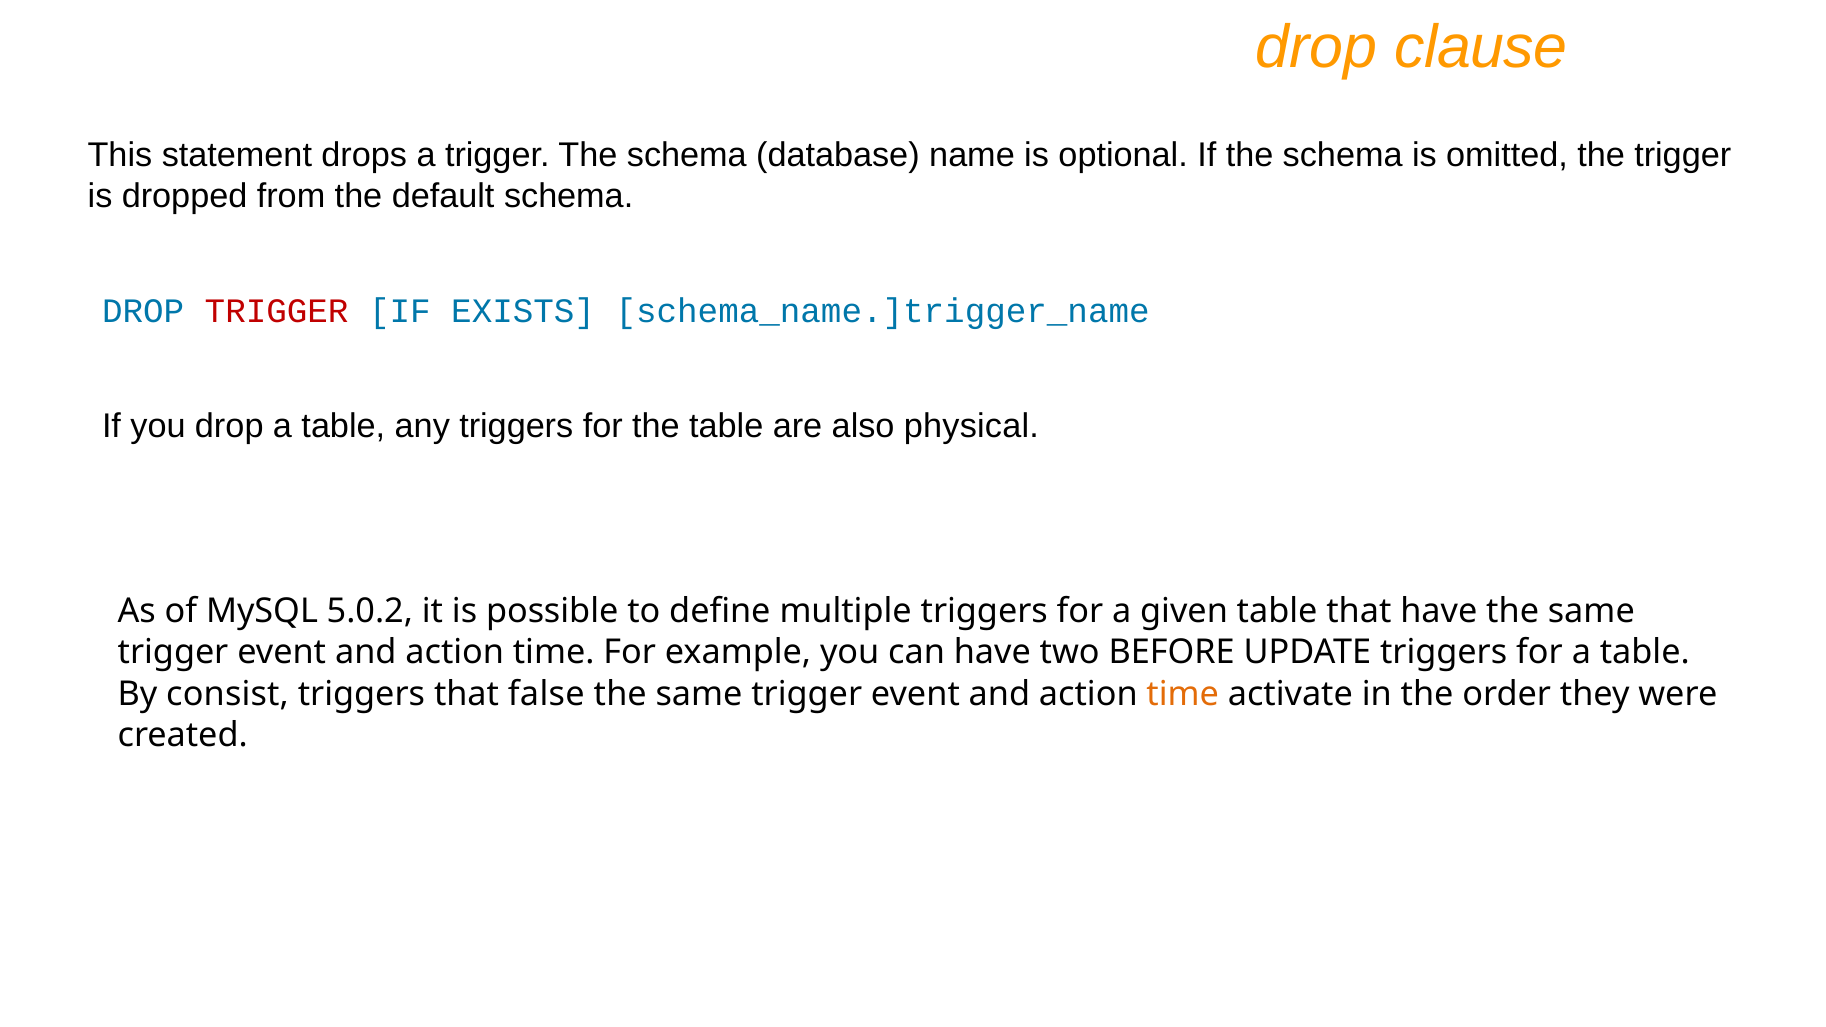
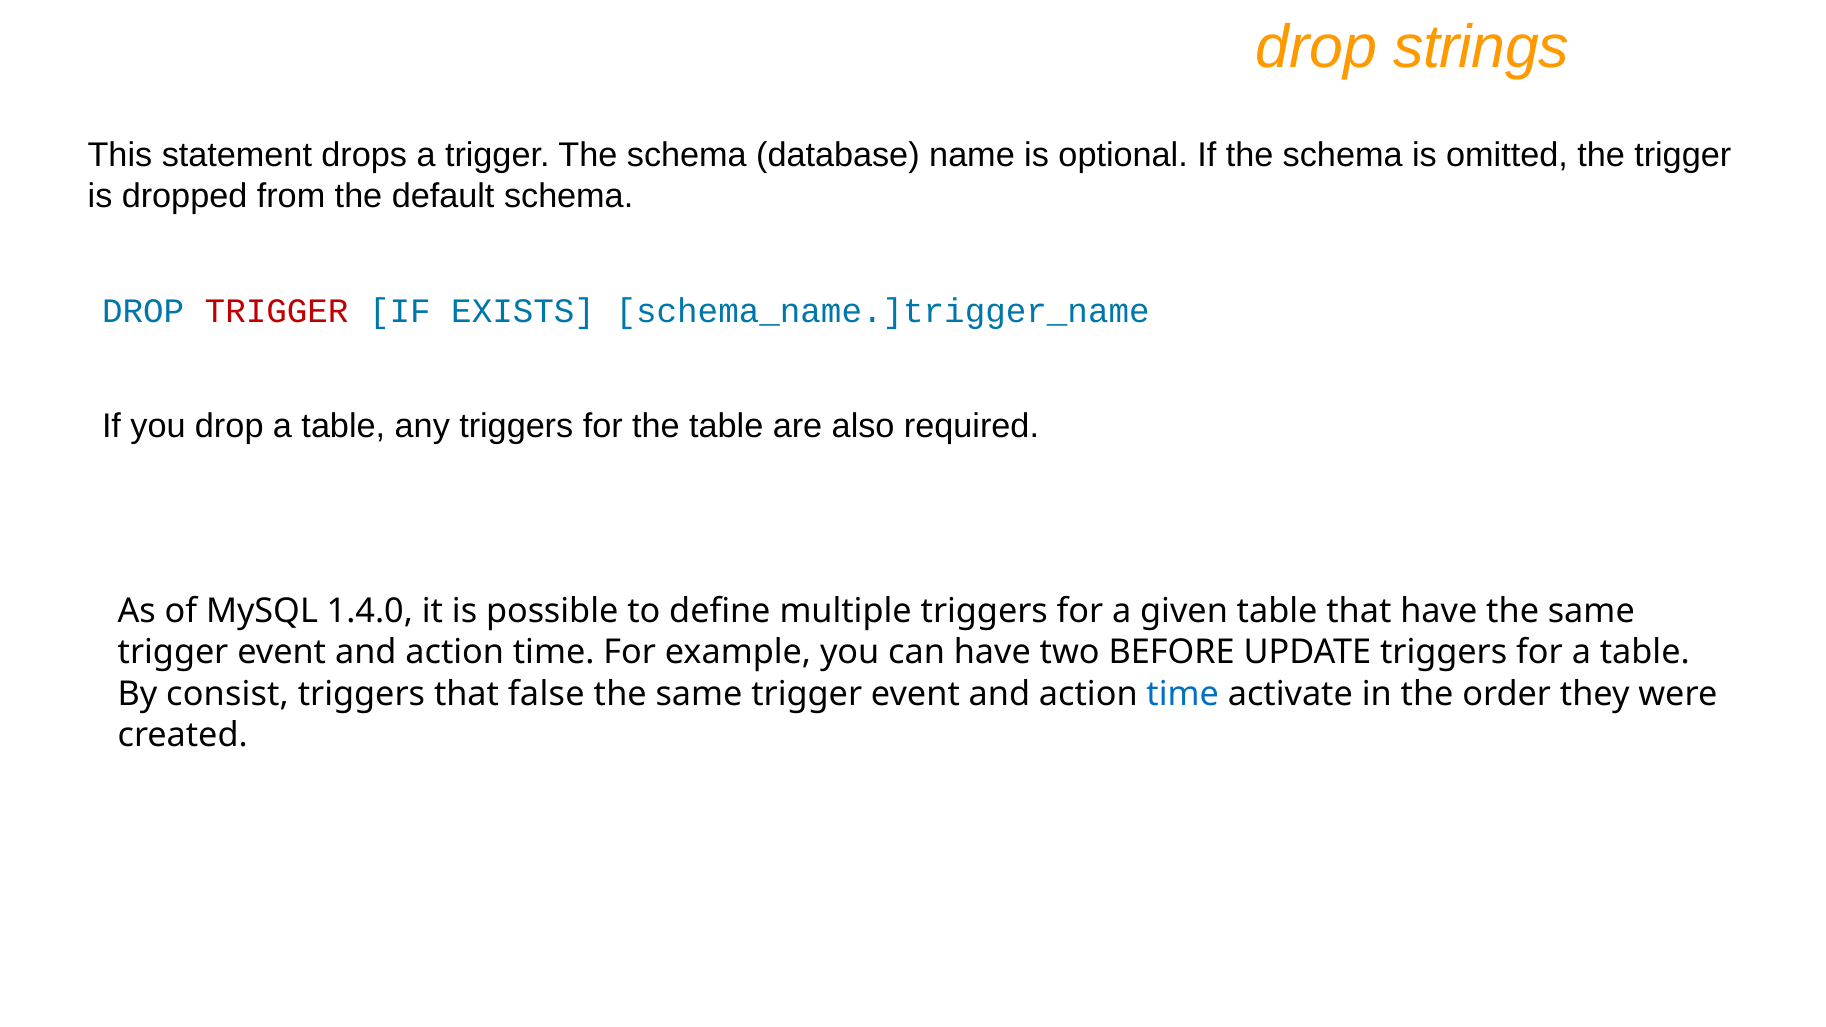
clause: clause -> strings (1481, 48)
physical: physical -> required (971, 426)
5.0.2: 5.0.2 -> 1.4.0 (370, 612)
time colour: orange -> blue (1183, 694)
